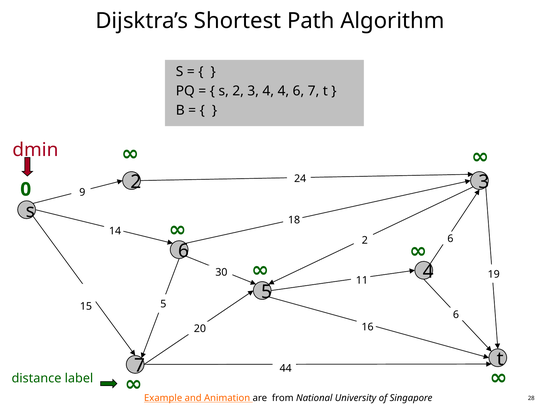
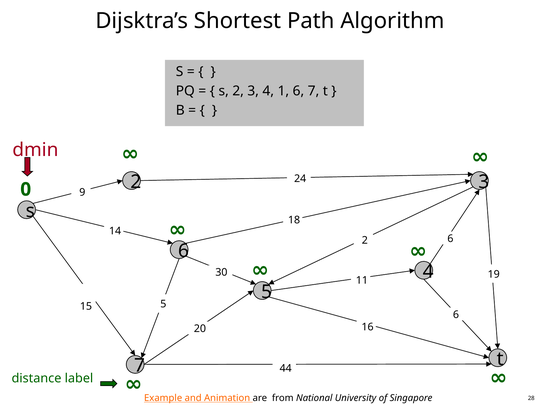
4 4: 4 -> 1 (283, 91)
